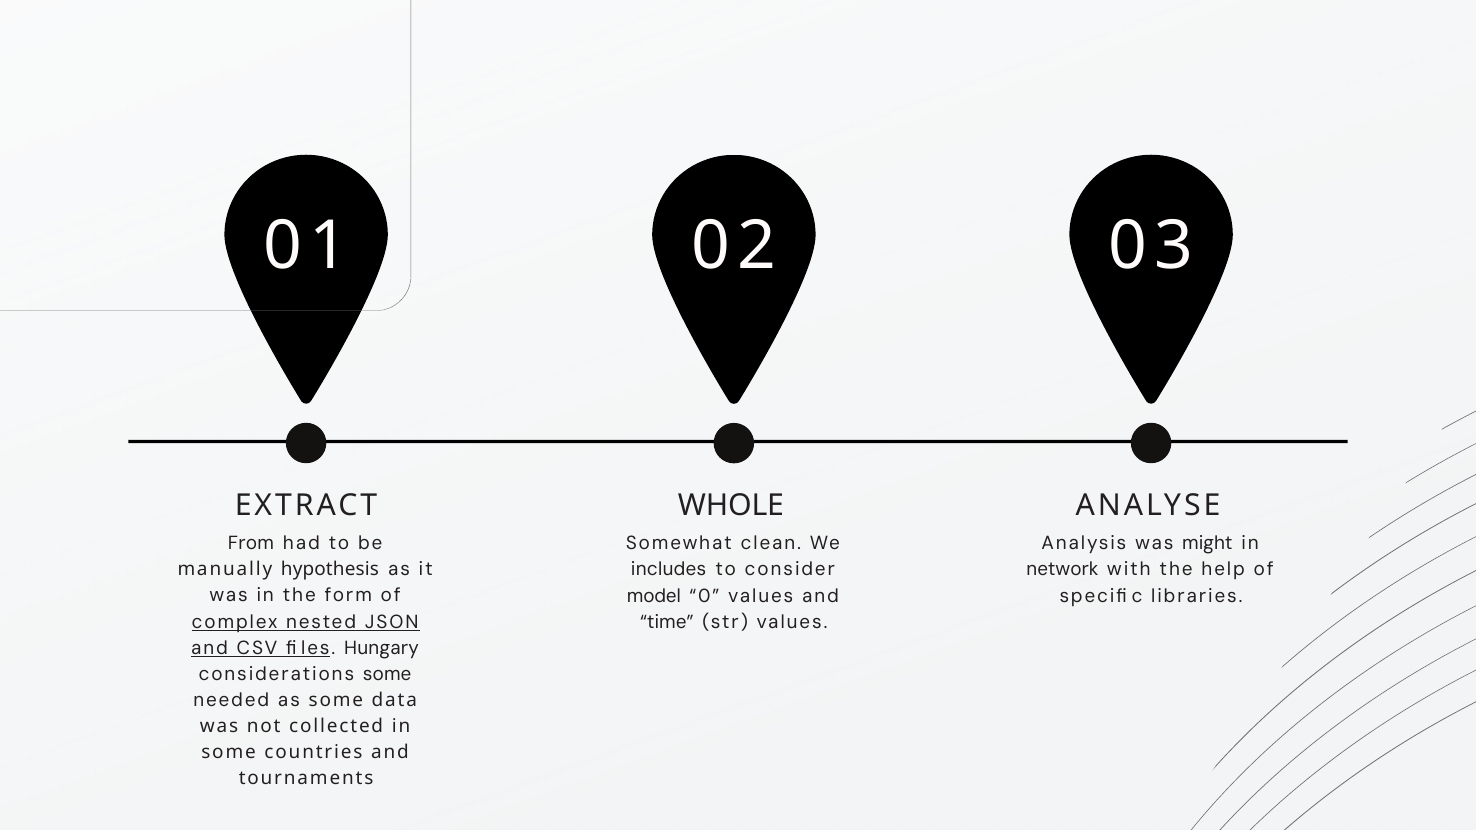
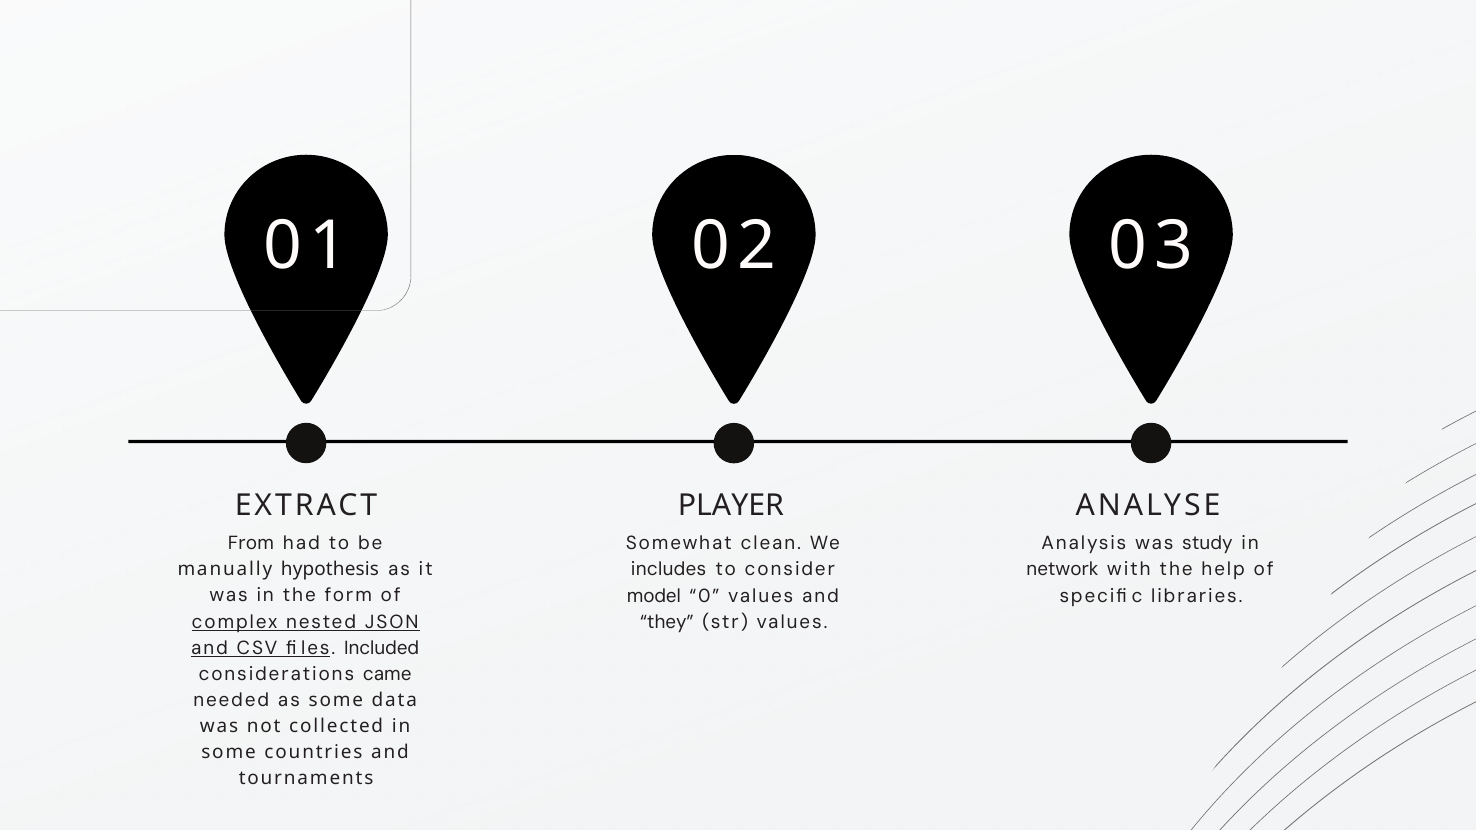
WHOLE: WHOLE -> PLAYER (731, 505)
might: might -> study (1207, 544)
time: time -> they (667, 622)
Hungary: Hungary -> Included (382, 648)
considerations some: some -> came (387, 674)
